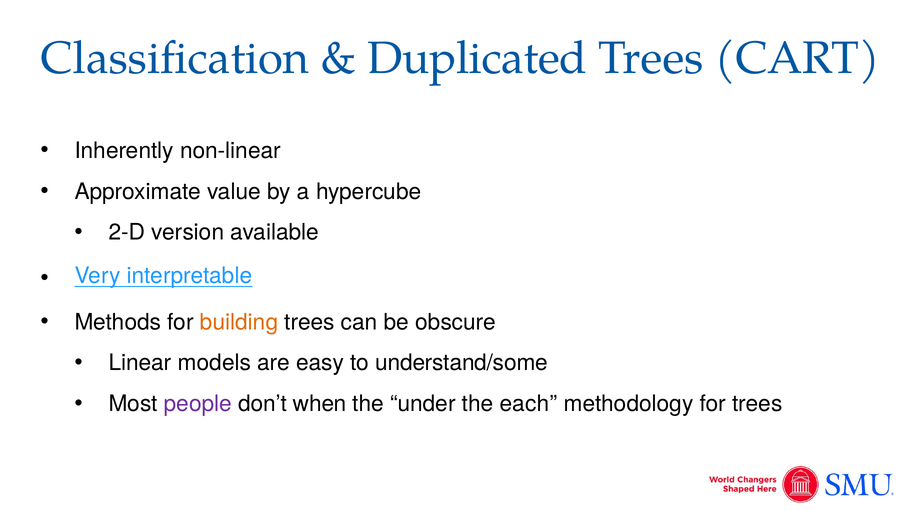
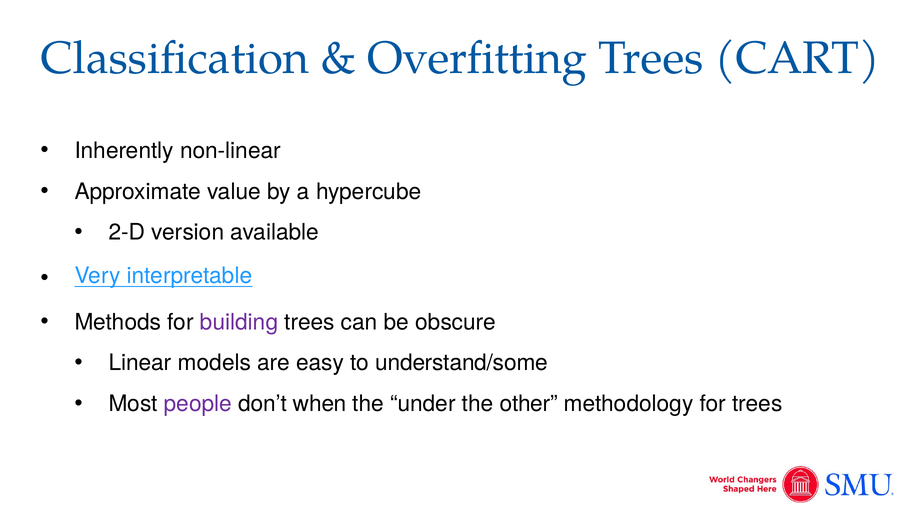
Duplicated: Duplicated -> Overfitting (477, 58)
building colour: orange -> purple (239, 322)
each: each -> other (529, 404)
